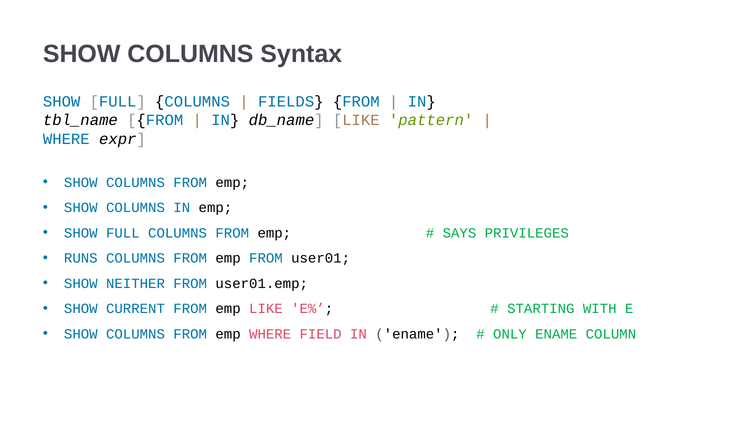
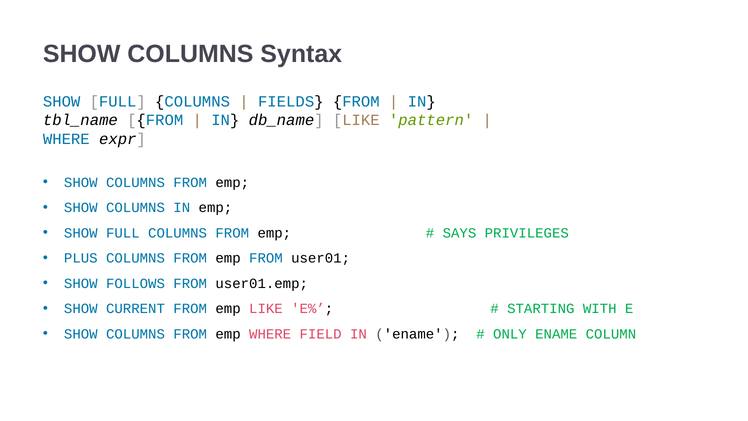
RUNS: RUNS -> PLUS (81, 258)
NEITHER: NEITHER -> FOLLOWS (135, 283)
